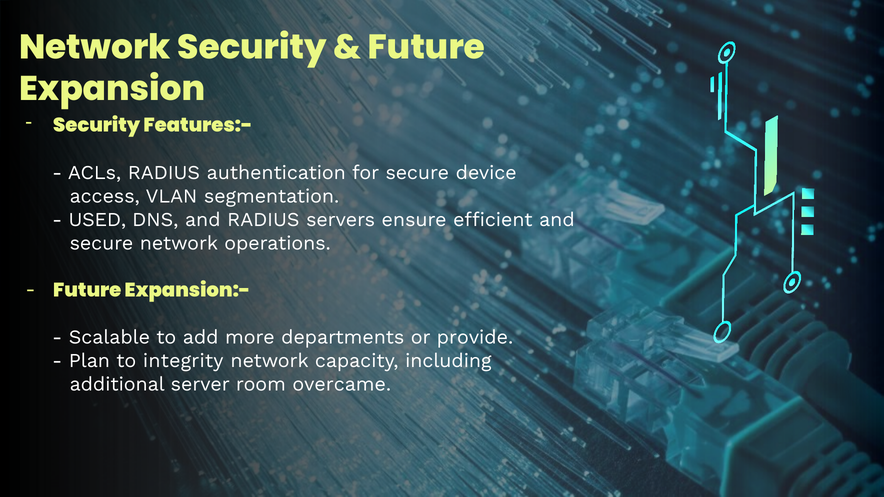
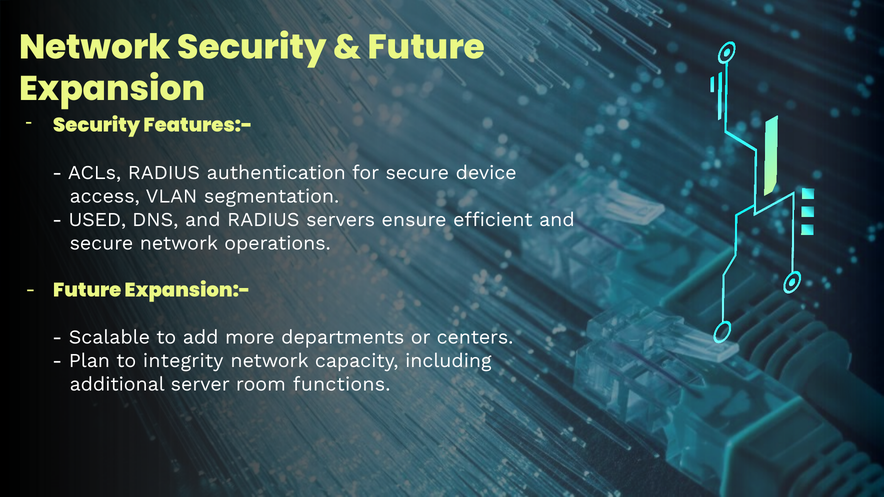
provide: provide -> centers (475, 338)
overcame: overcame -> functions (342, 385)
